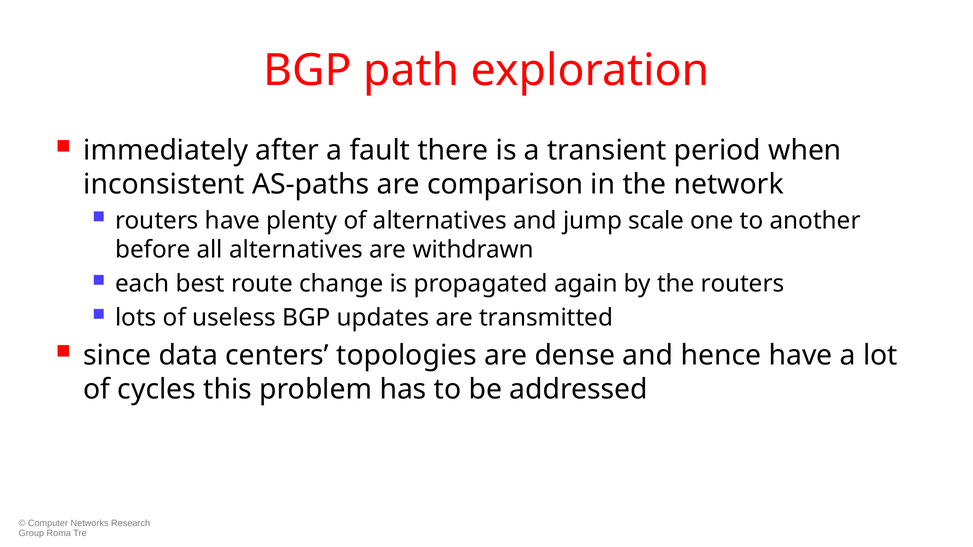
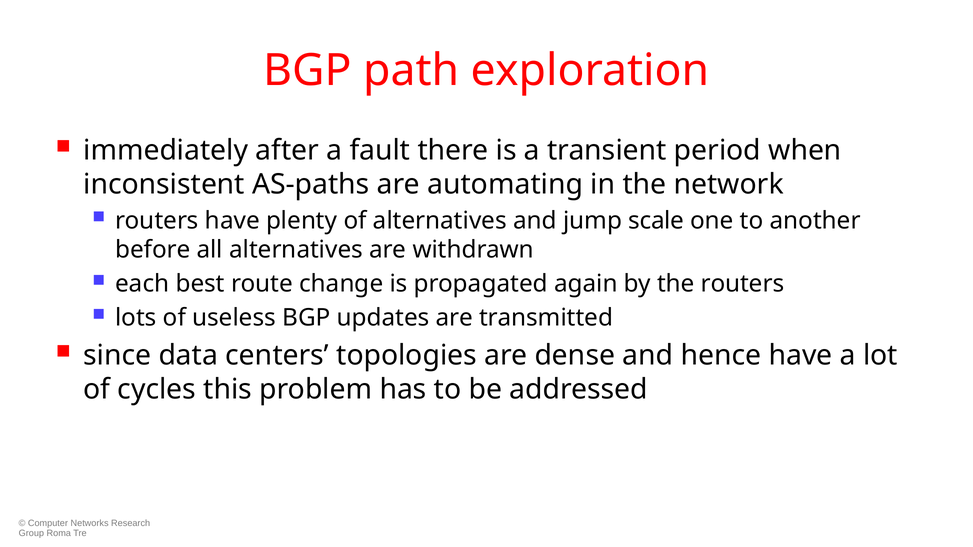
comparison: comparison -> automating (505, 184)
